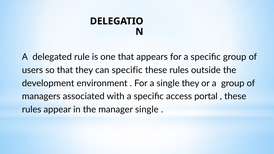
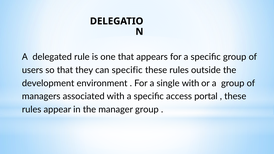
single they: they -> with (191, 83)
manager single: single -> group (147, 110)
